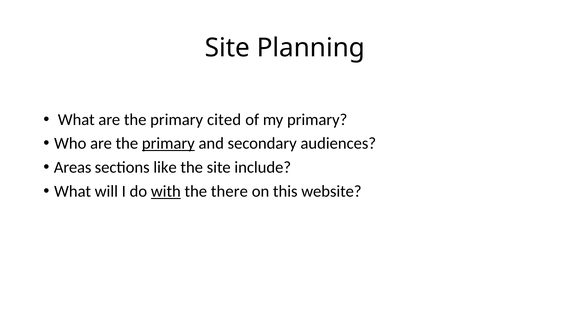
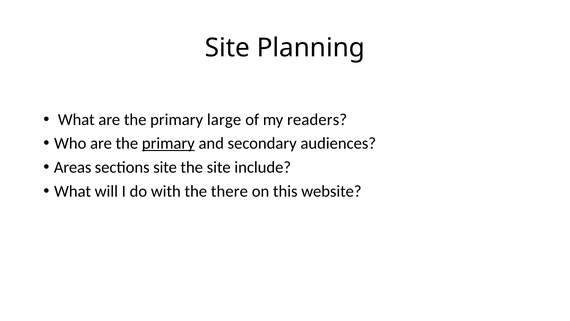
cited: cited -> large (224, 119)
my primary: primary -> readers (317, 119)
sections like: like -> site (165, 167)
with underline: present -> none (166, 191)
